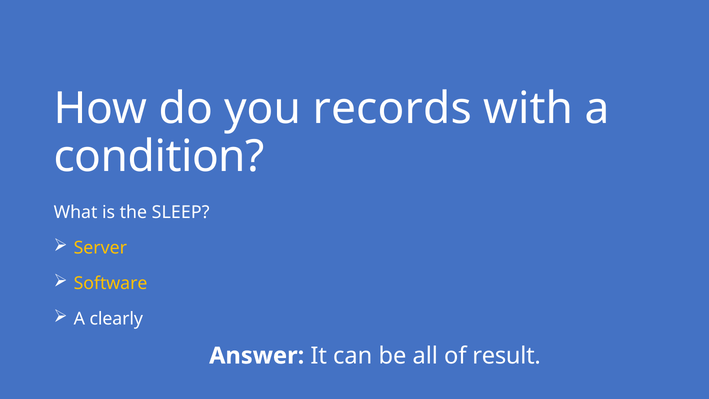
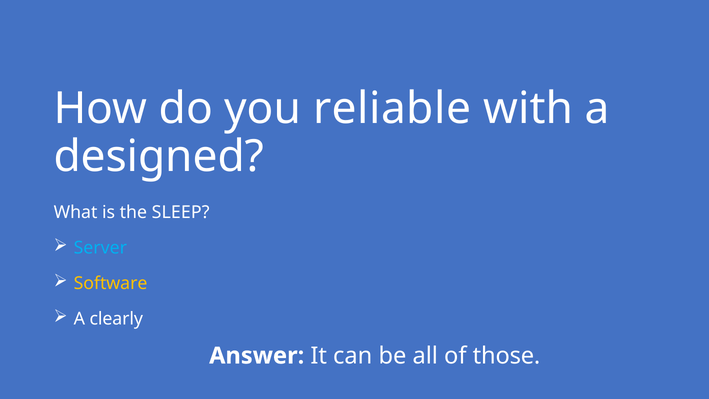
records: records -> reliable (392, 109)
condition: condition -> designed (159, 156)
Server colour: yellow -> light blue (100, 248)
result: result -> those (507, 356)
